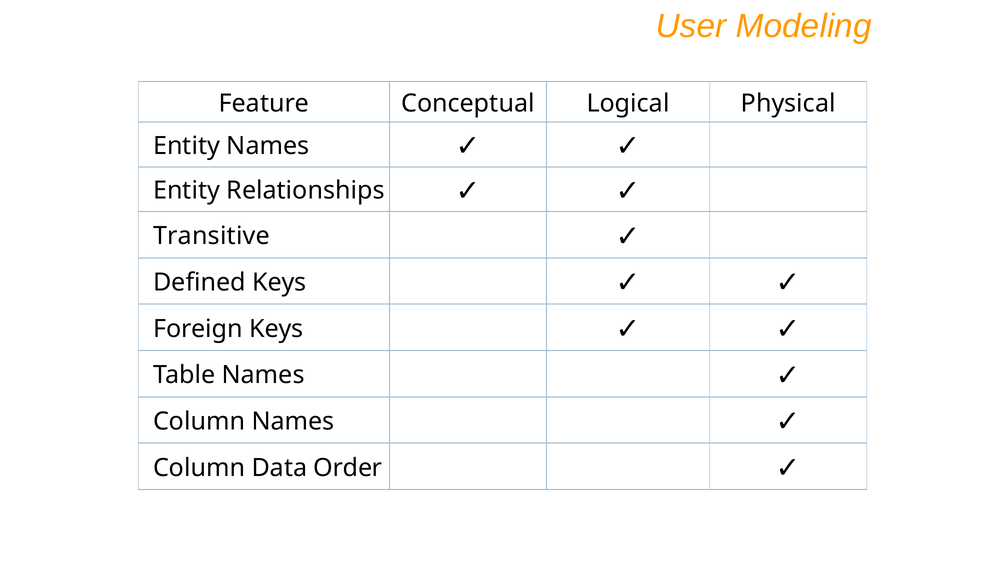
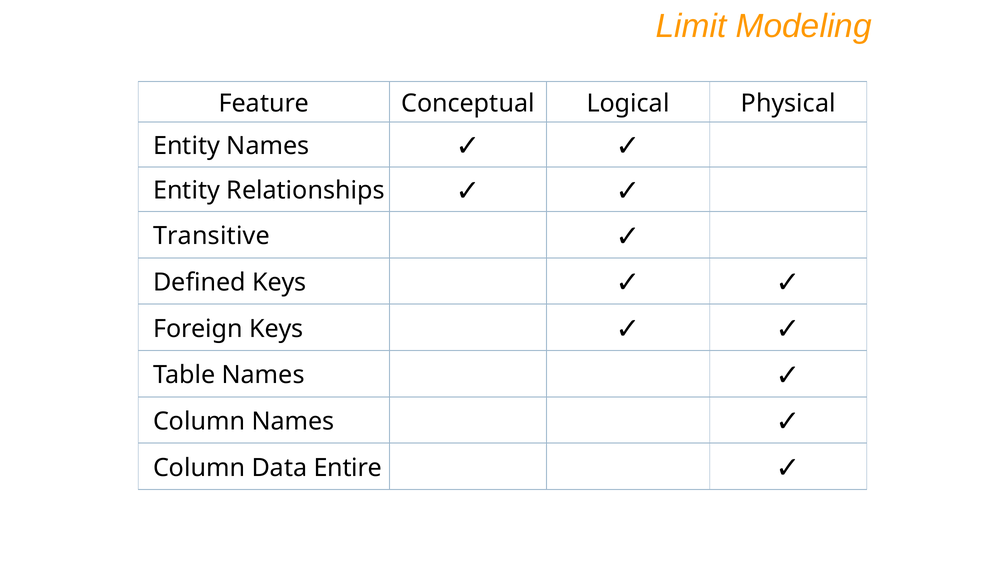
User: User -> Limit (691, 26)
Order: Order -> Entire (348, 468)
